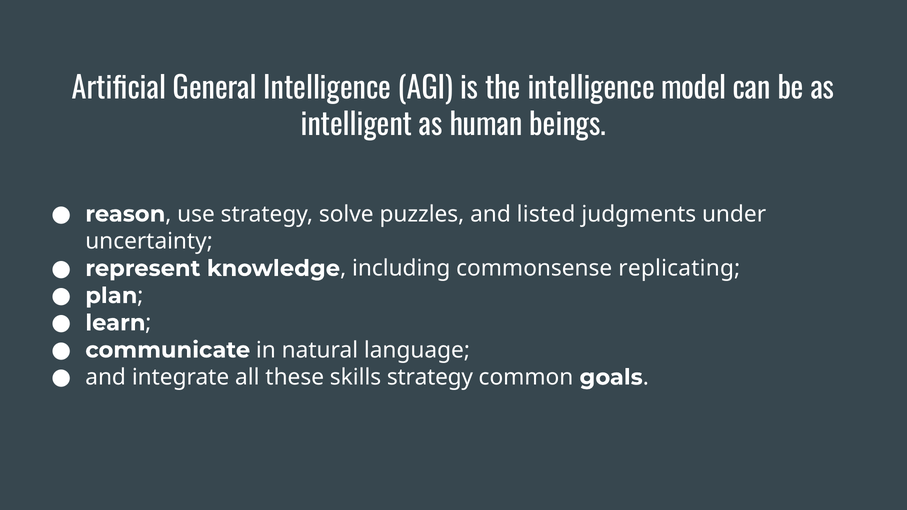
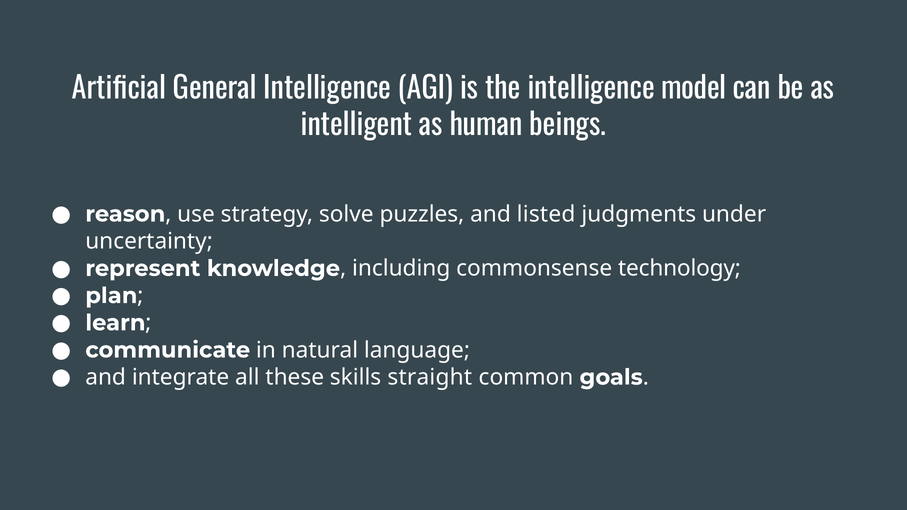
replicating: replicating -> technology (679, 269)
skills strategy: strategy -> straight (430, 377)
